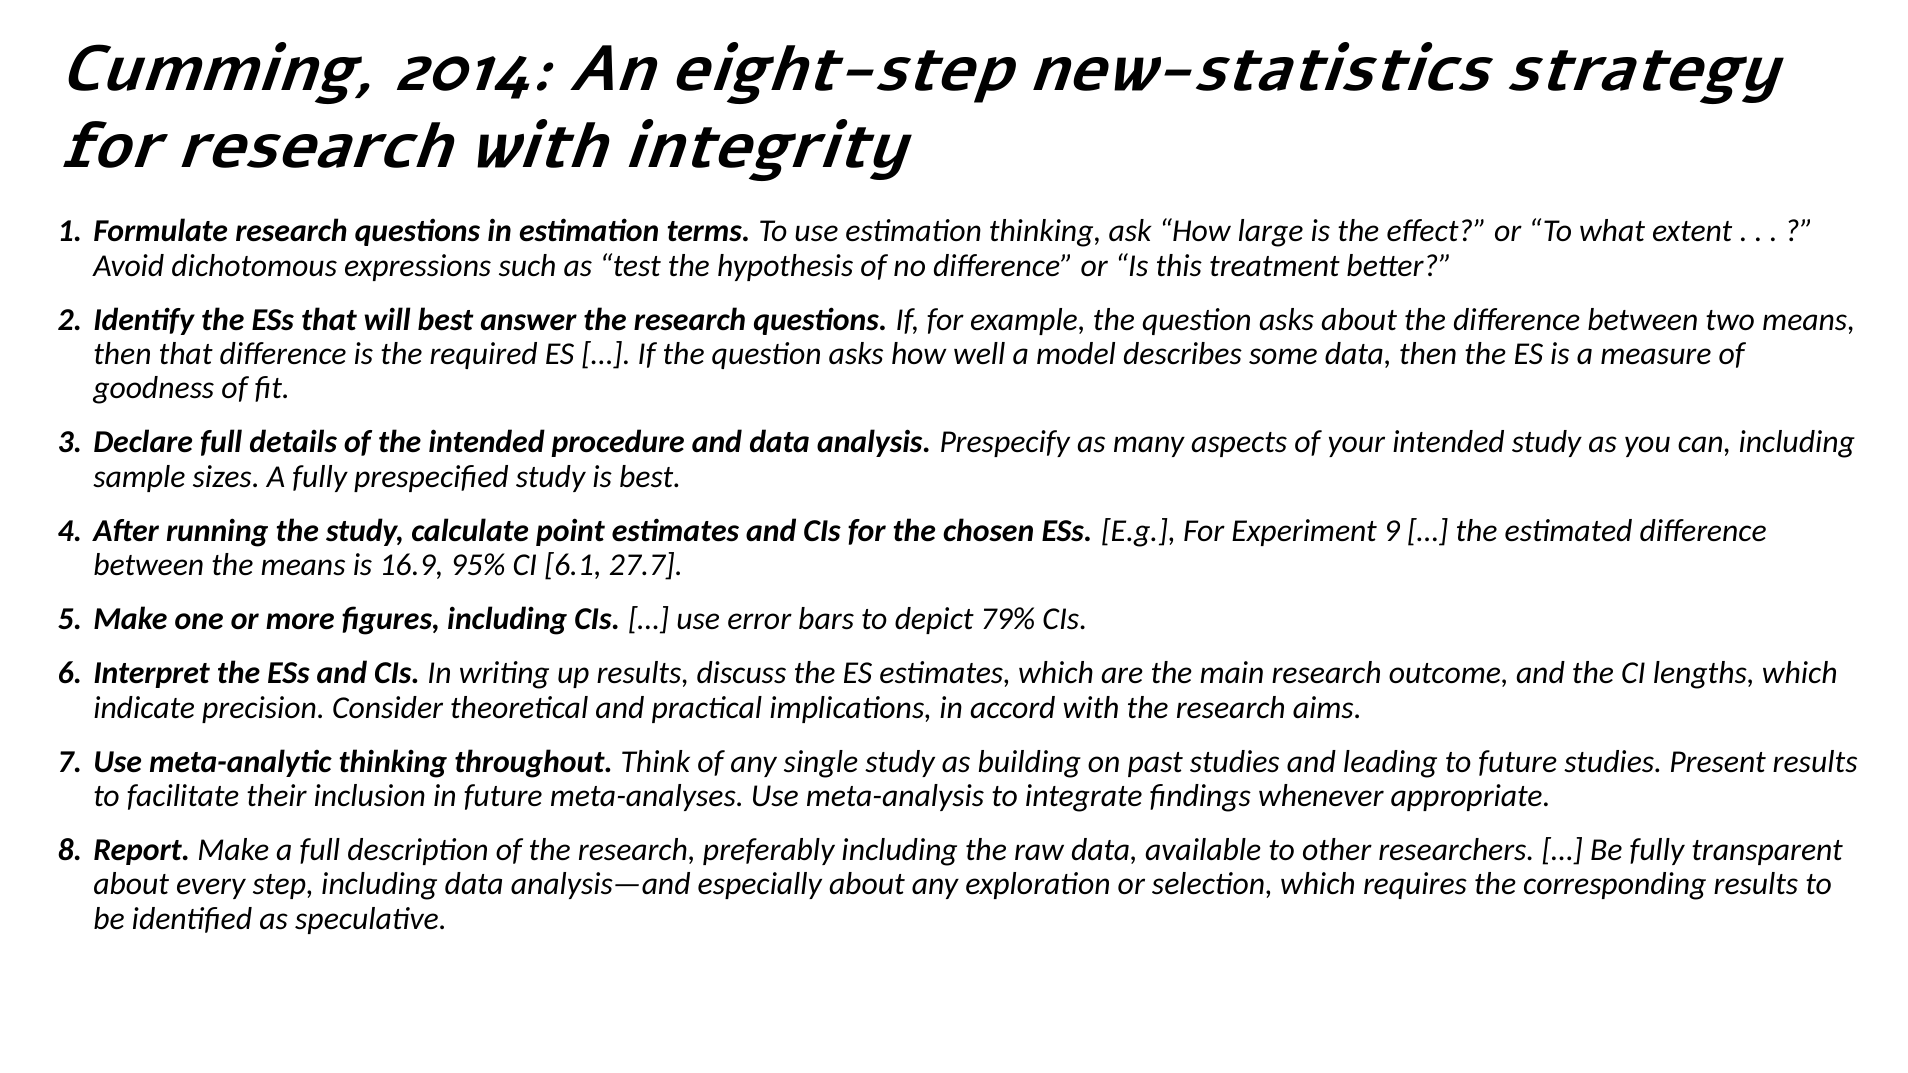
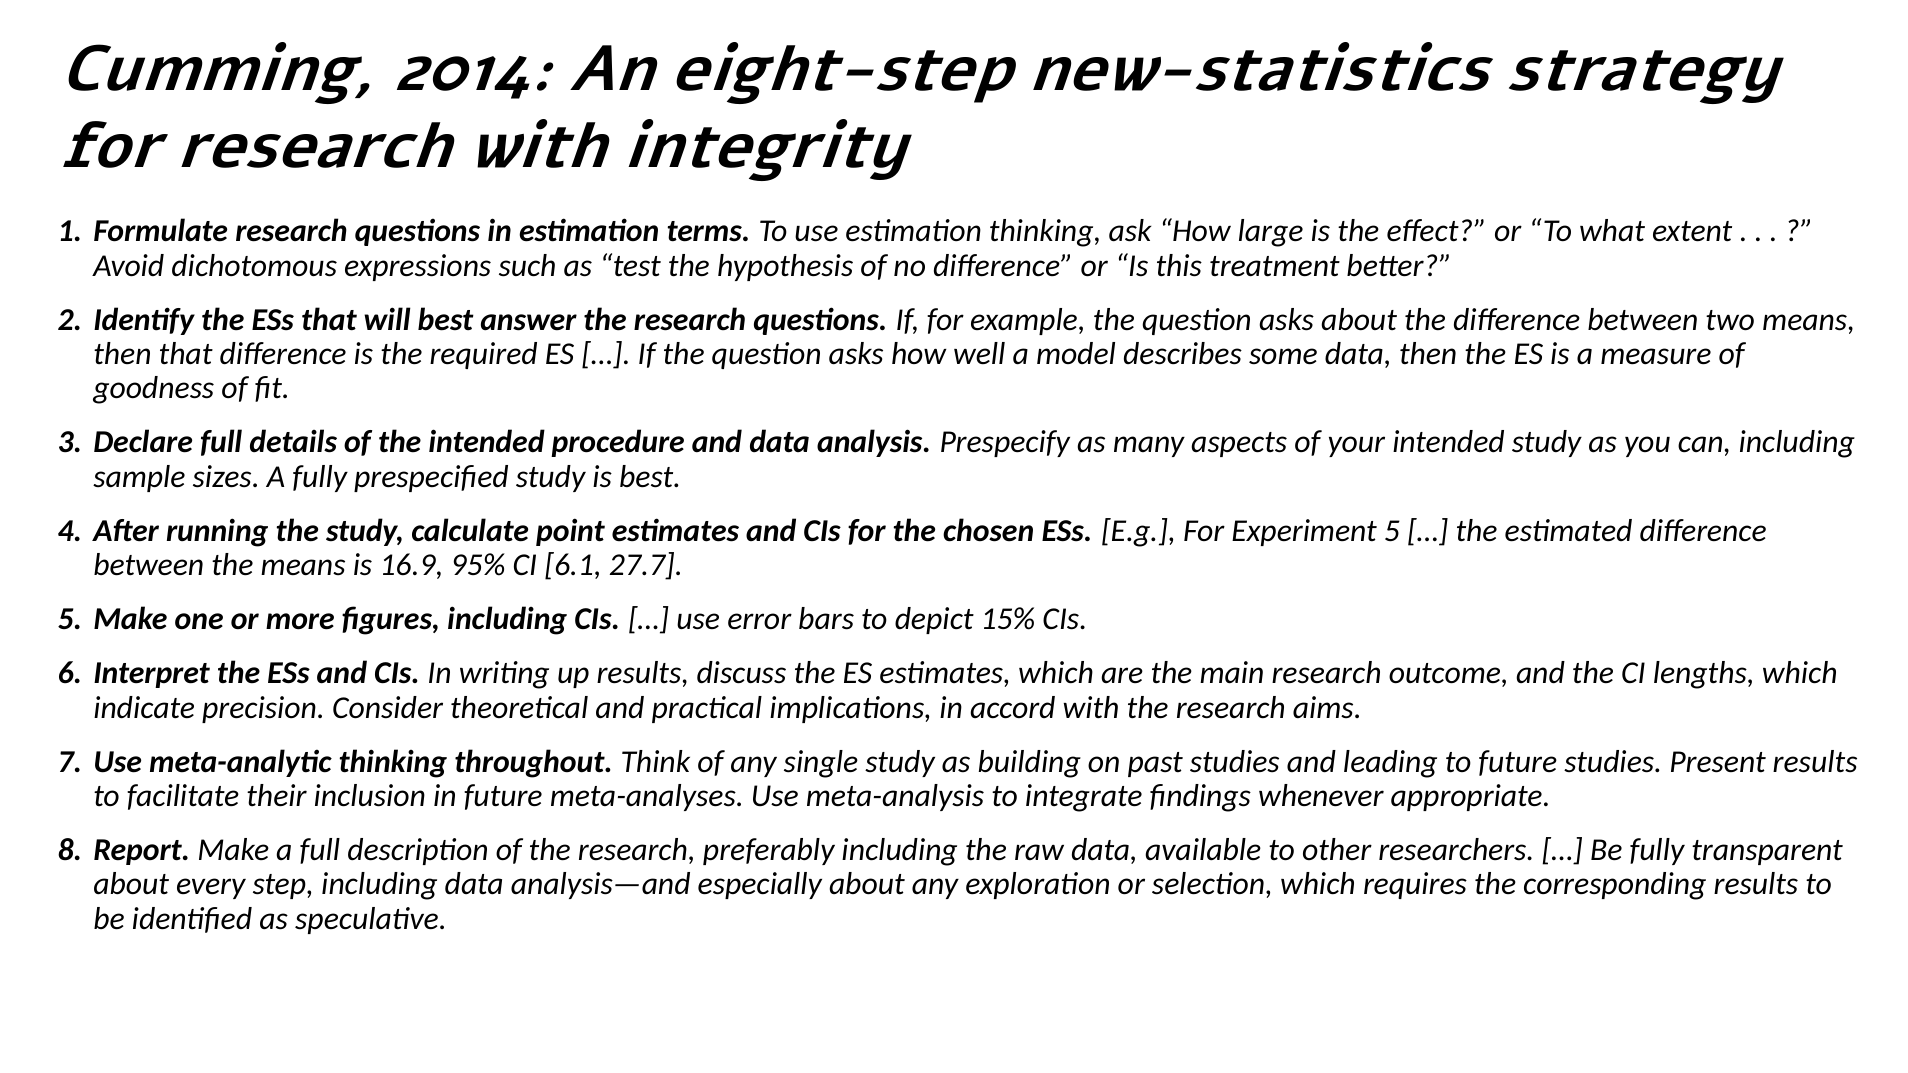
Experiment 9: 9 -> 5 (1392, 531)
79%: 79% -> 15% (1008, 619)
